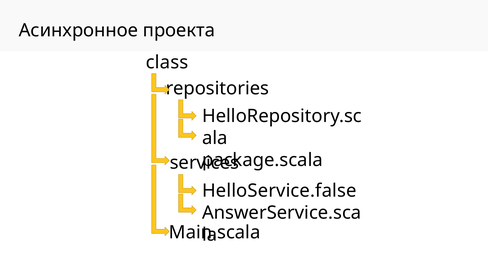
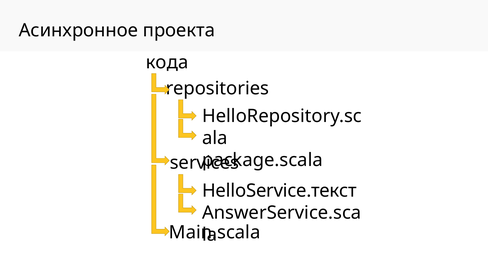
class: class -> кода (167, 62)
HelloService.false: HelloService.false -> HelloService.текст (279, 191)
